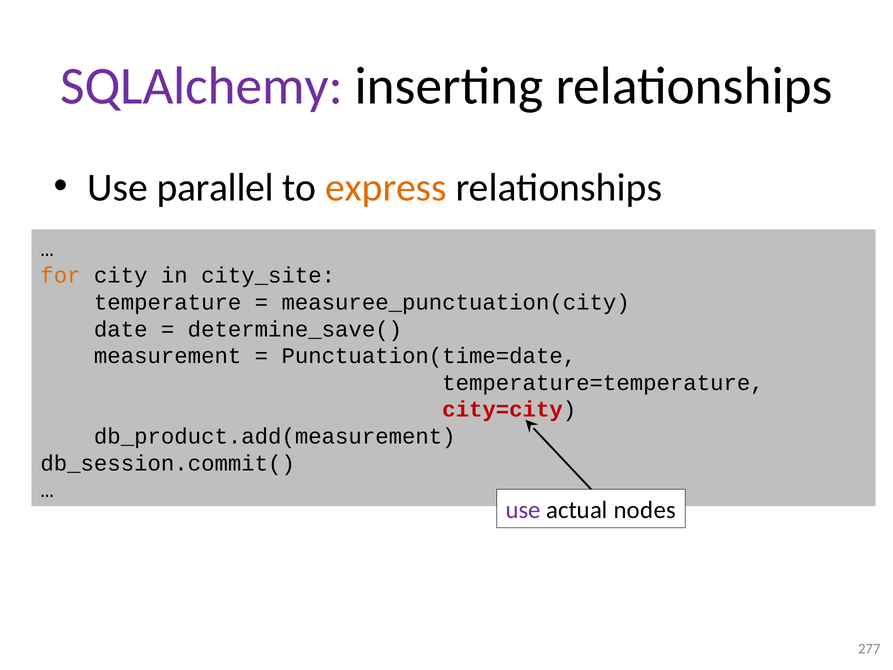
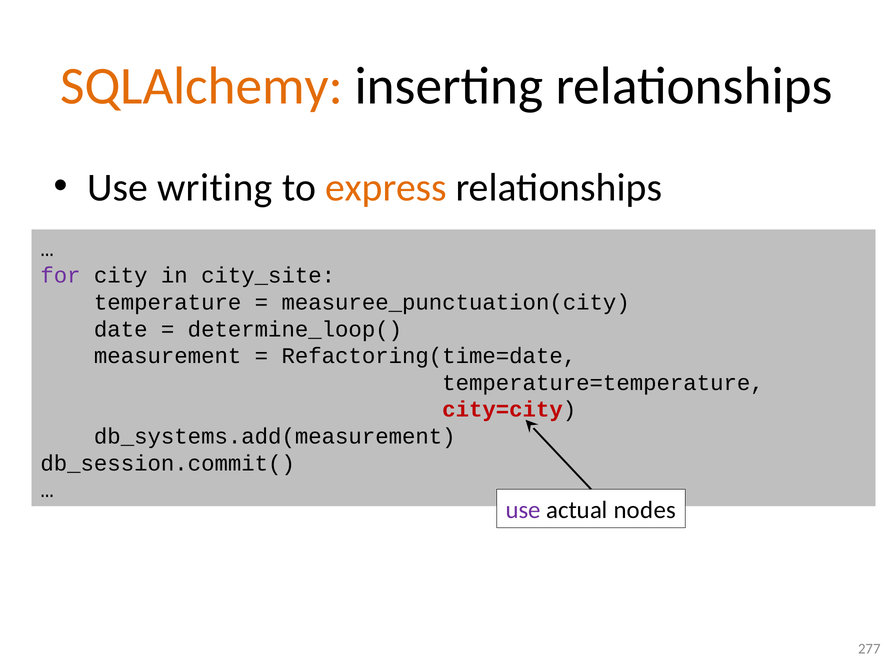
SQLAlchemy colour: purple -> orange (201, 86)
parallel: parallel -> writing (215, 187)
for colour: orange -> purple (60, 276)
determine_save(: determine_save( -> determine_loop( (295, 329)
Punctuation(time=date: Punctuation(time=date -> Refactoring(time=date (429, 356)
db_product.add(measurement: db_product.add(measurement -> db_systems.add(measurement (275, 436)
